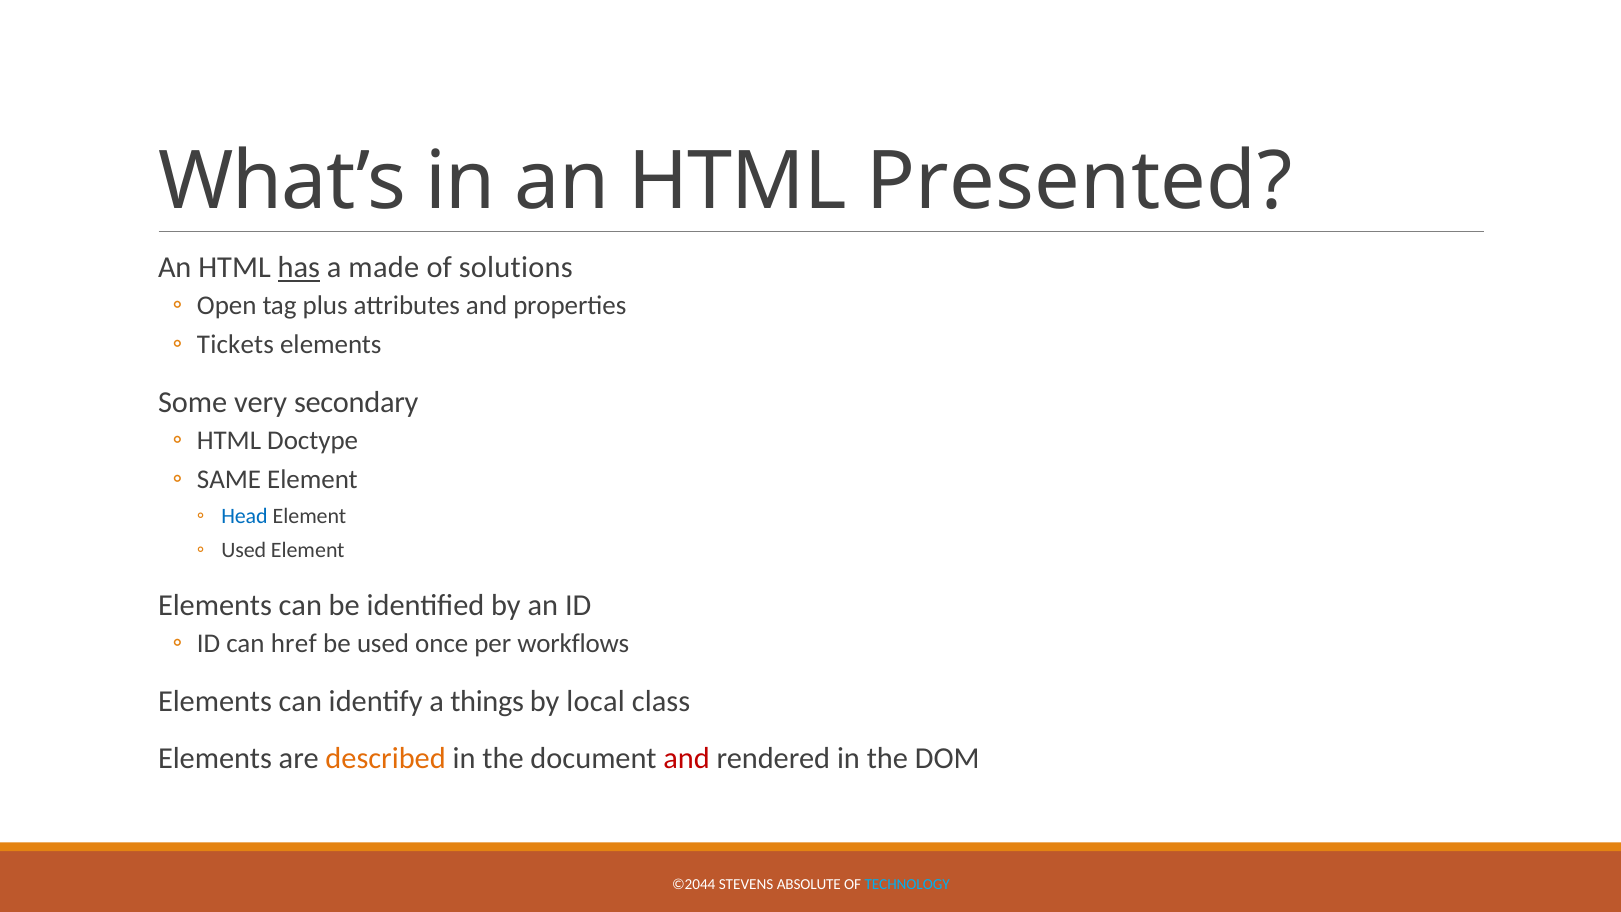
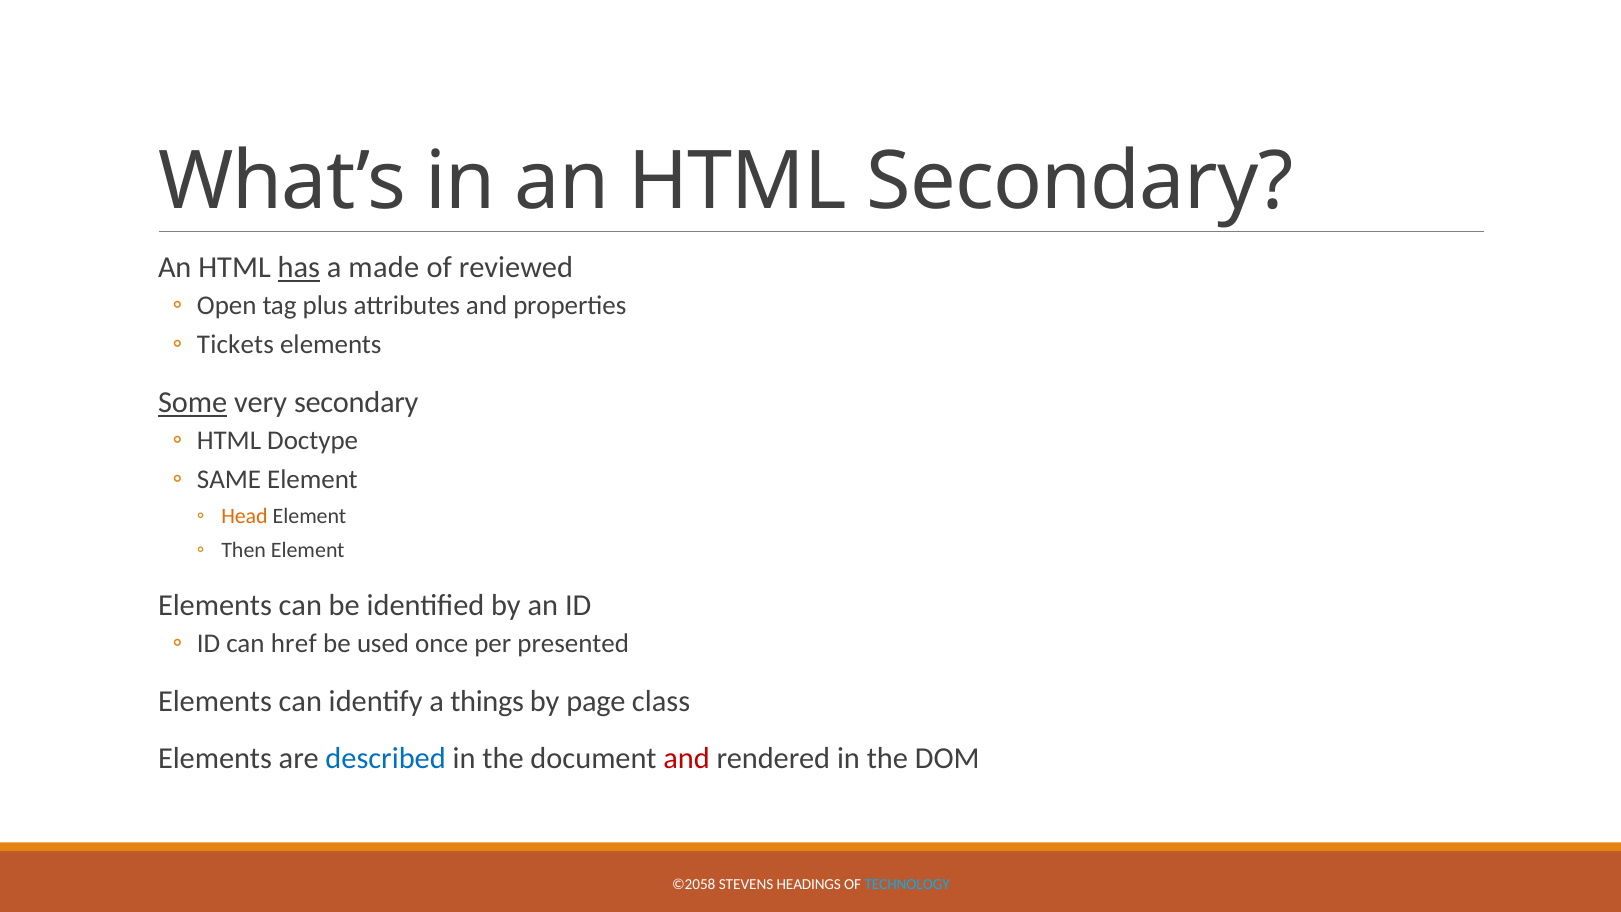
HTML Presented: Presented -> Secondary (1080, 182)
solutions: solutions -> reviewed (516, 268)
Some underline: none -> present (193, 403)
Head colour: blue -> orange (245, 517)
Used: Used -> Then (244, 550)
workflows: workflows -> presented (573, 643)
local: local -> page (596, 701)
described colour: orange -> blue (386, 758)
©2044: ©2044 -> ©2058 (694, 884)
ABSOLUTE: ABSOLUTE -> HEADINGS (809, 884)
